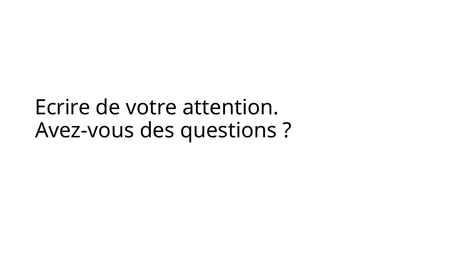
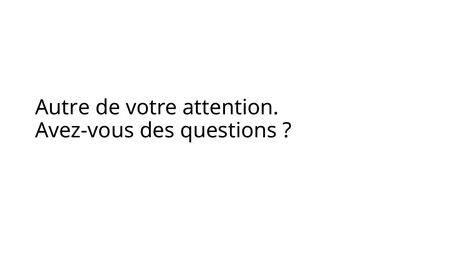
Ecrire: Ecrire -> Autre (62, 107)
